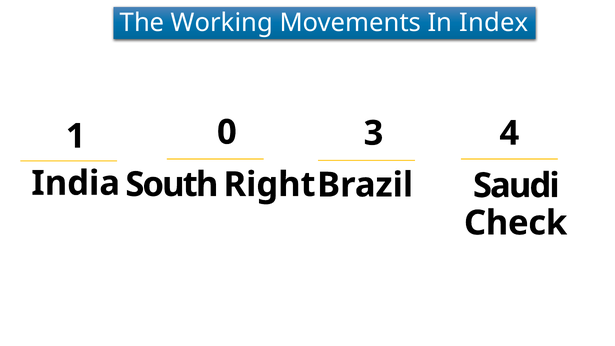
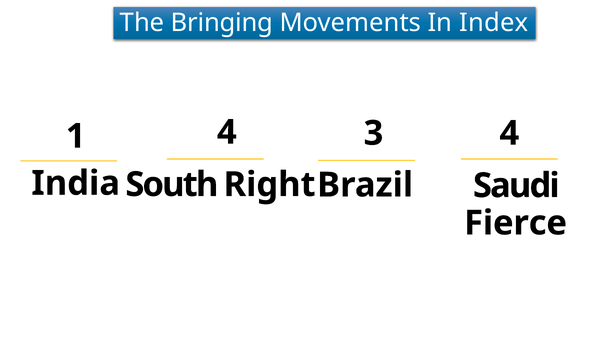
Working: Working -> Bringing (222, 23)
1 0: 0 -> 4 (227, 132)
Check: Check -> Fierce (516, 223)
